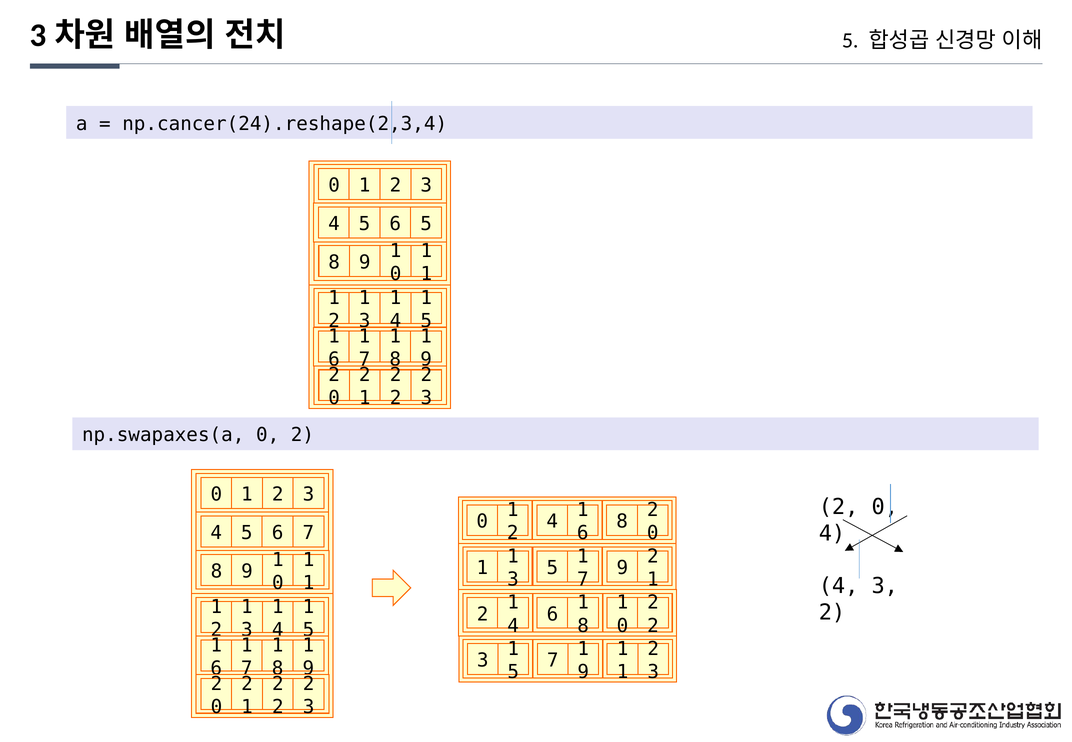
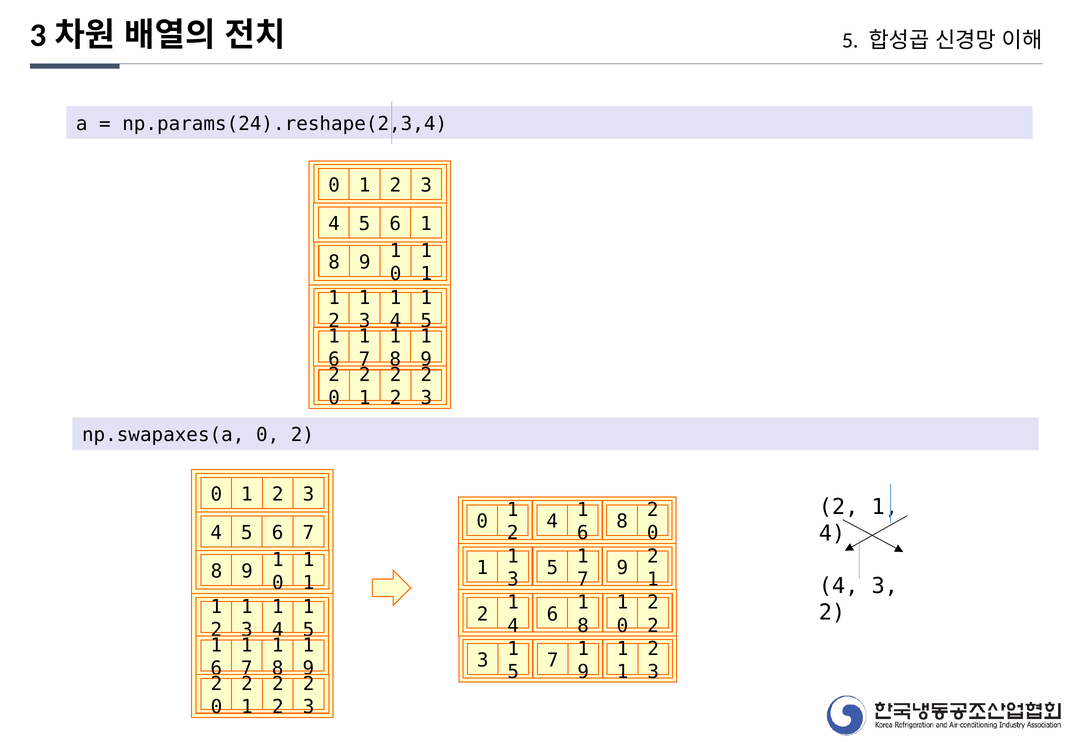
np.cancer(24).reshape(2,3,4: np.cancer(24).reshape(2,3,4 -> np.params(24).reshape(2,3,4 (285, 124)
5 6 5: 5 -> 1 (426, 224)
0: 0 -> 1 (885, 507)
